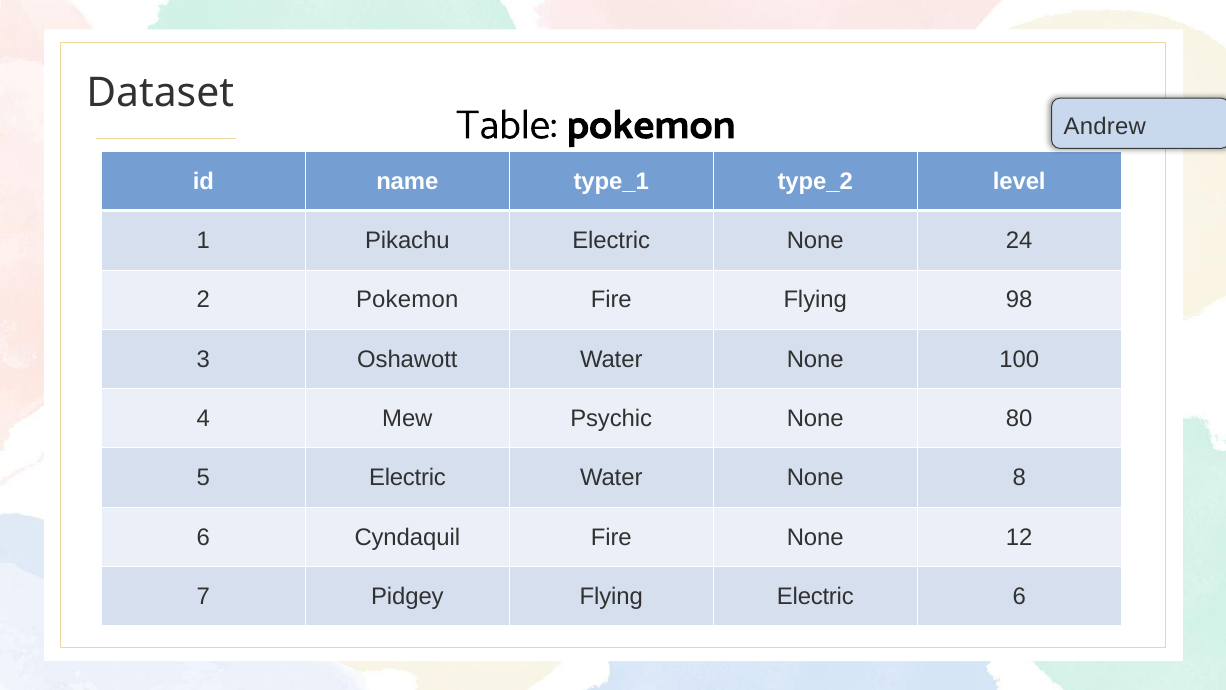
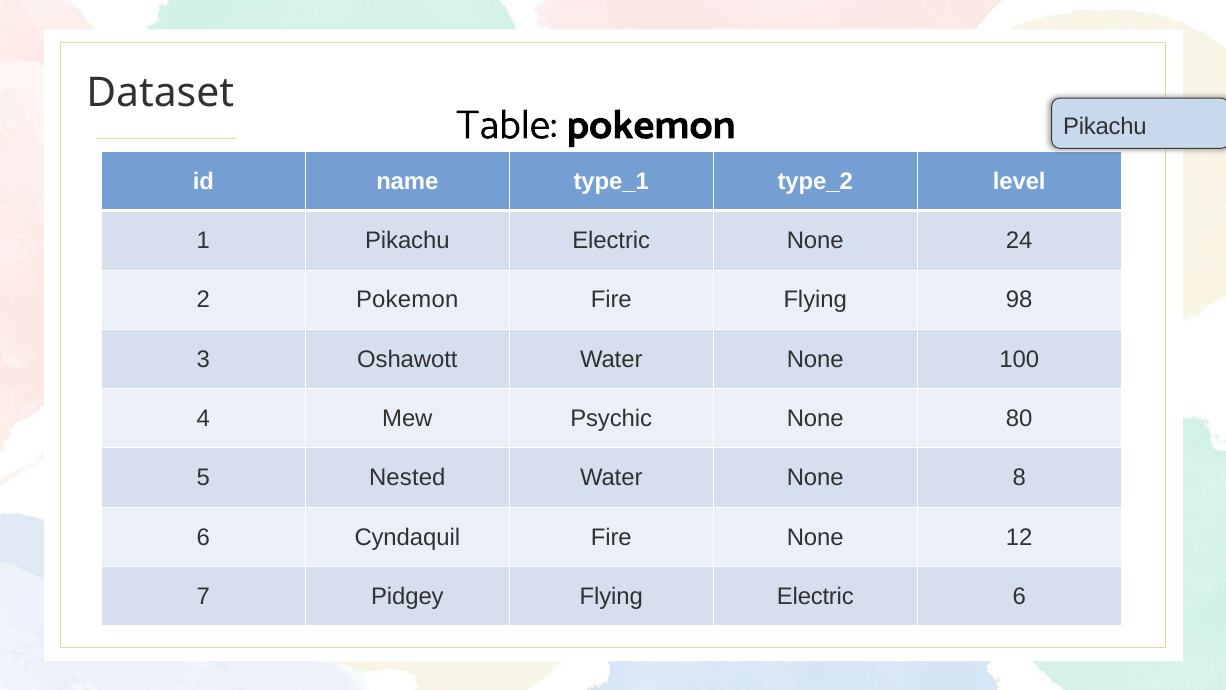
pokemon Andrew: Andrew -> Pikachu (1105, 127)
5 Electric: Electric -> Nested (407, 478)
